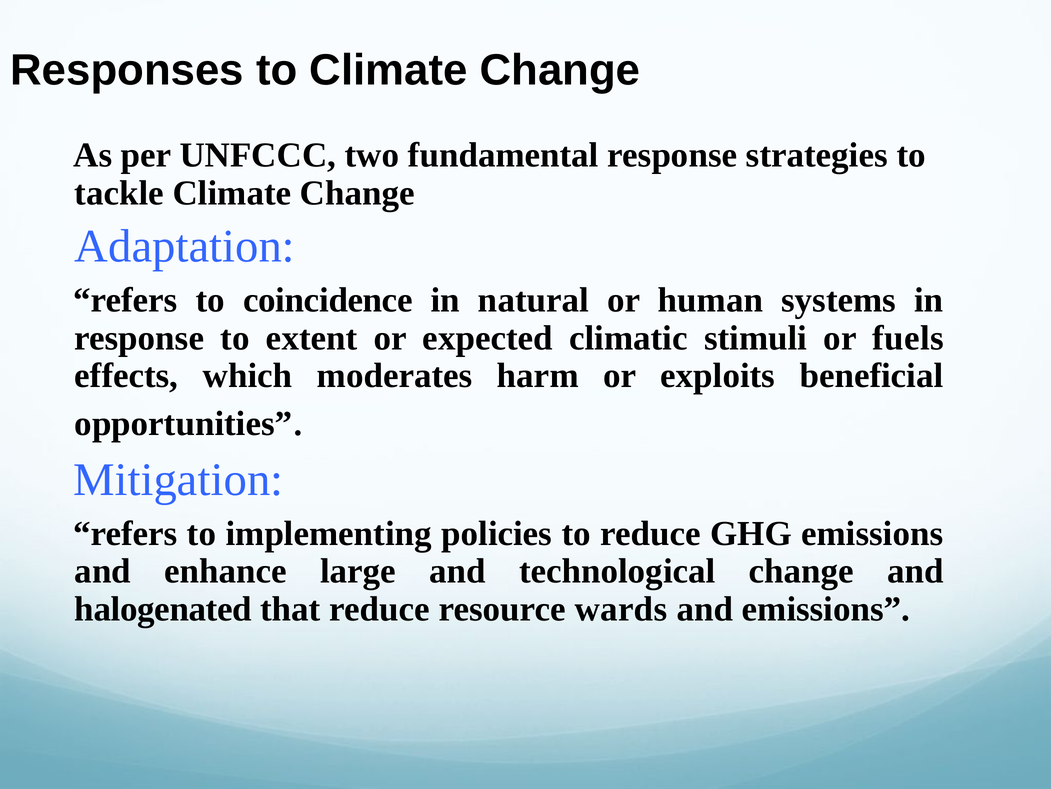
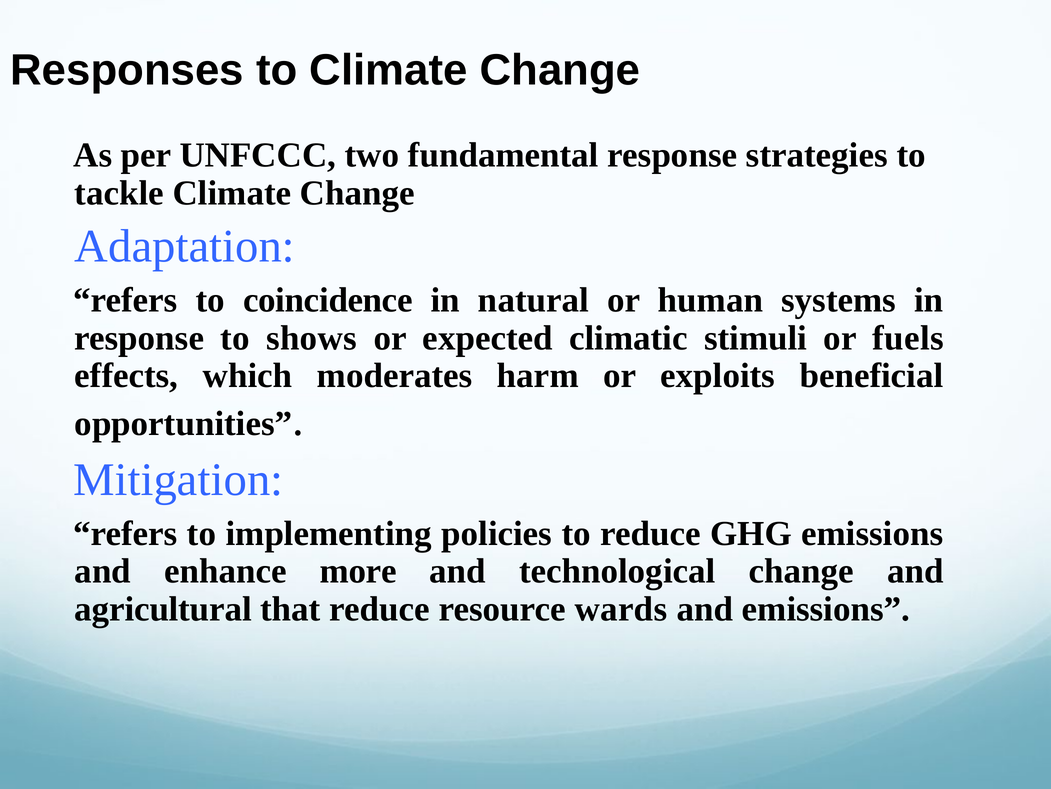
extent: extent -> shows (312, 338)
large: large -> more (358, 571)
halogenated: halogenated -> agricultural (163, 609)
